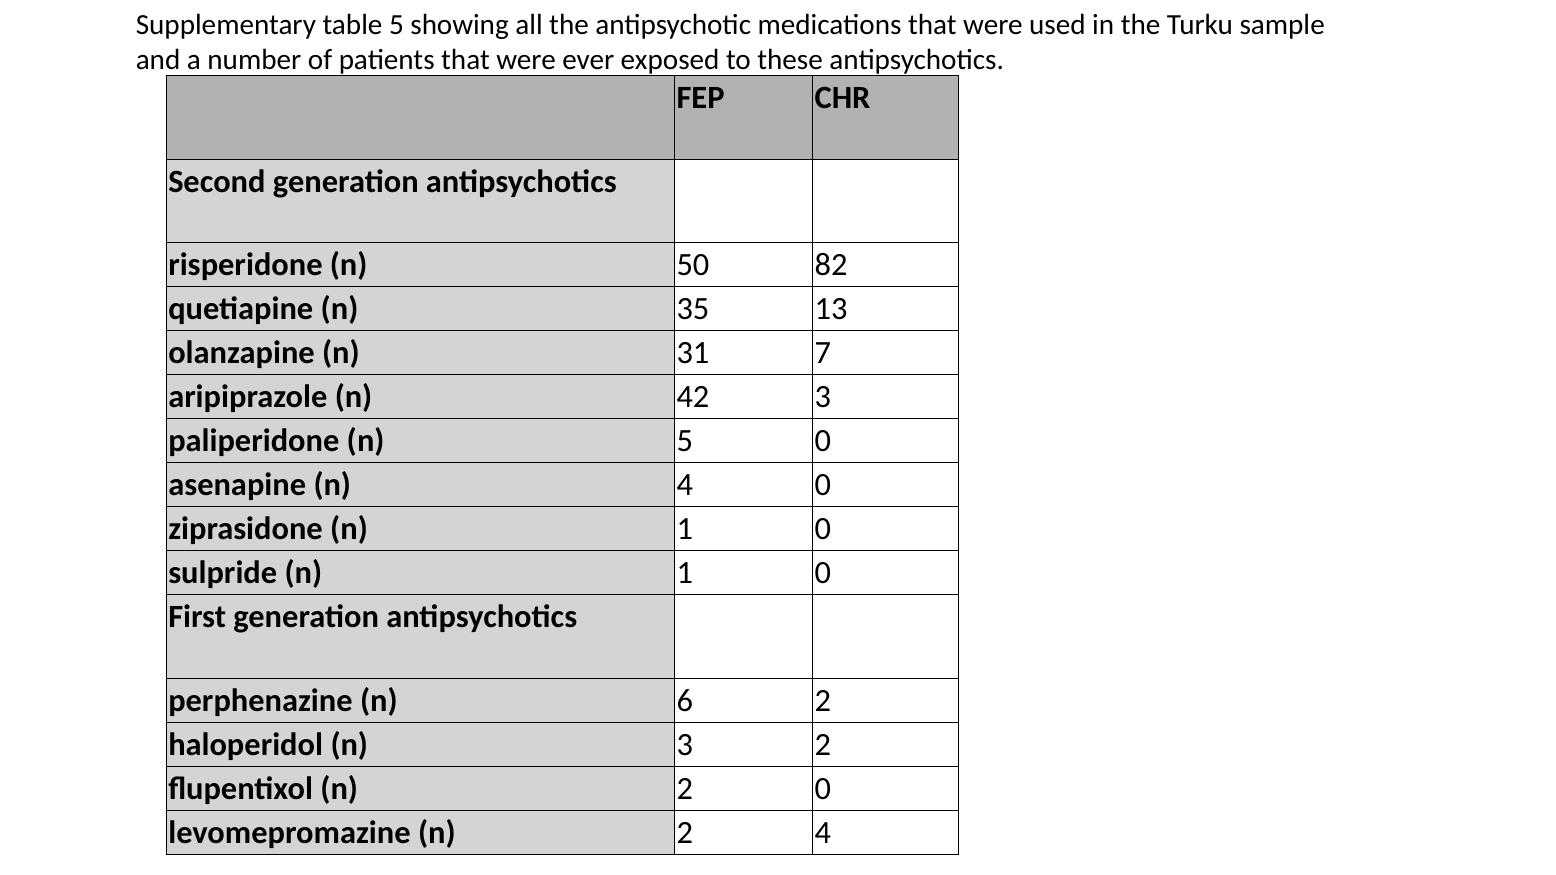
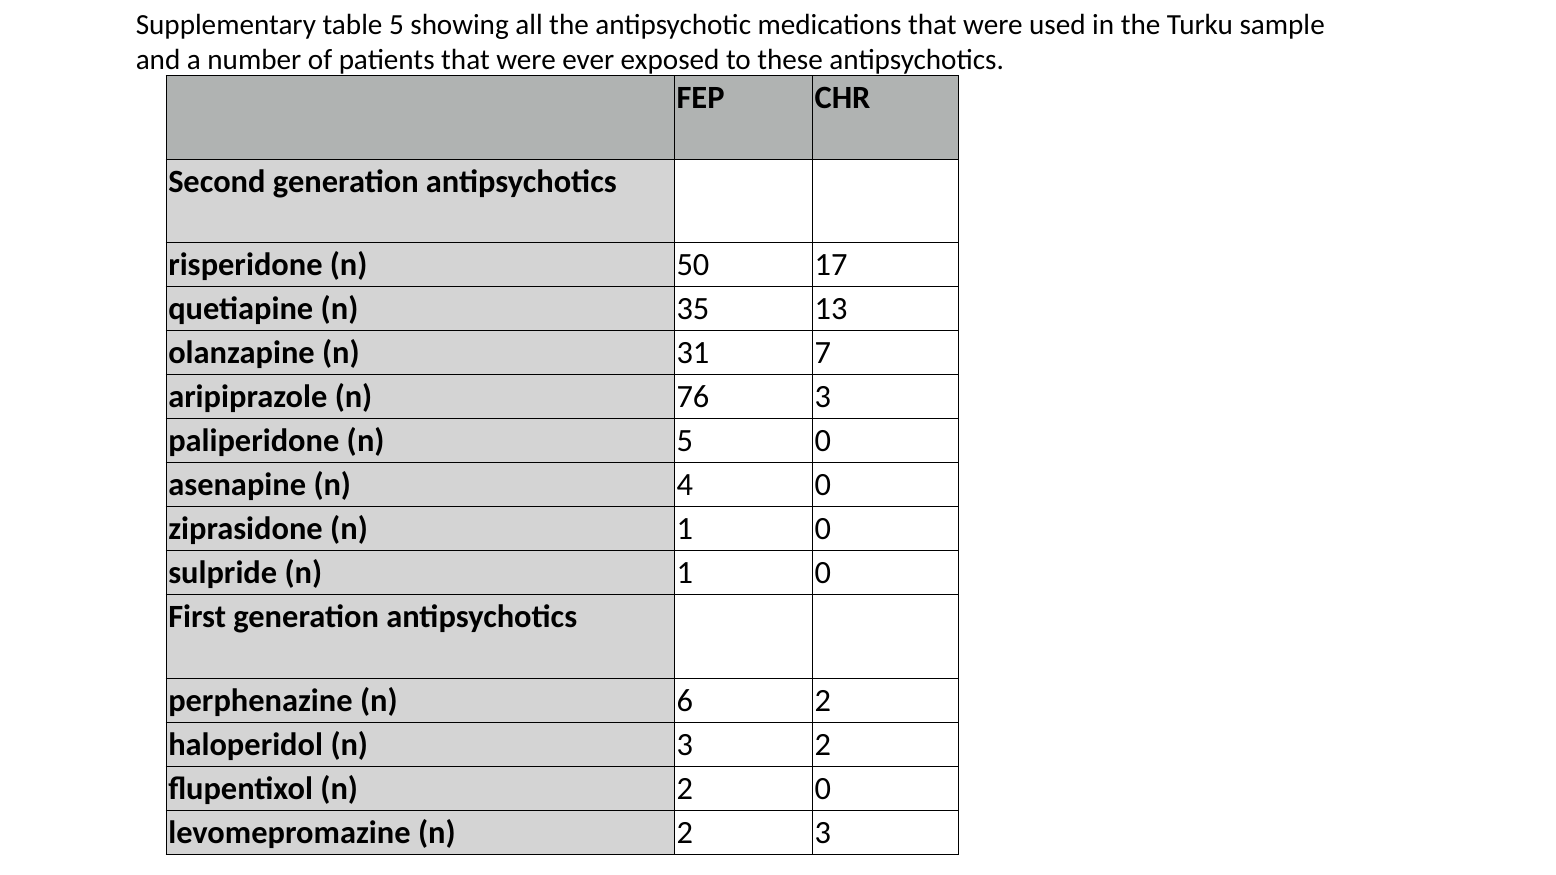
82: 82 -> 17 (831, 265)
42: 42 -> 76 (693, 397)
2 4: 4 -> 3 (823, 833)
